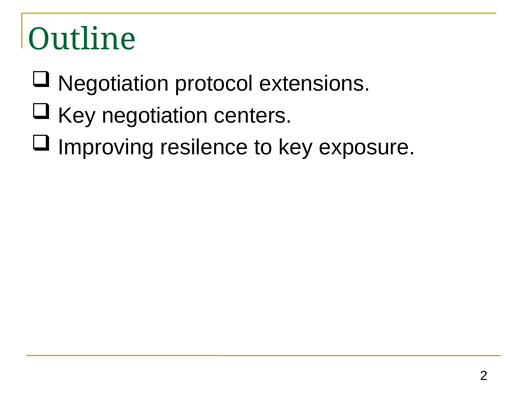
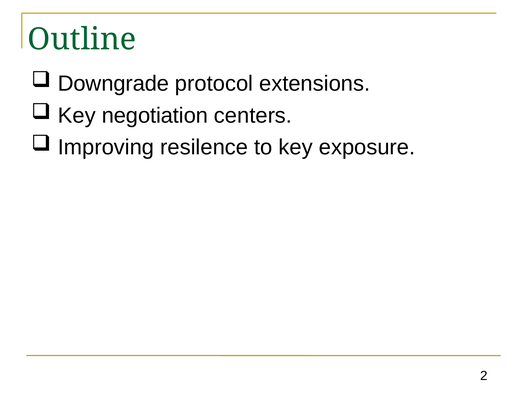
Negotiation: Negotiation -> Downgrade (113, 84)
